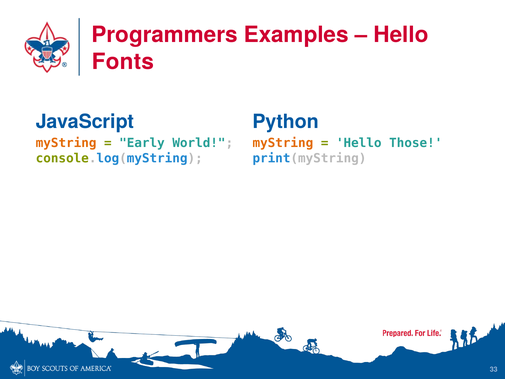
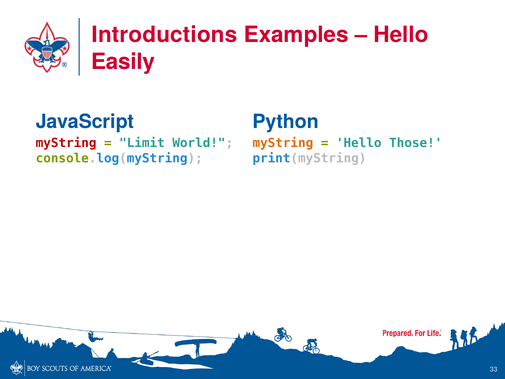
Programmers: Programmers -> Introductions (164, 35)
Fonts: Fonts -> Easily (123, 62)
myString colour: orange -> red (66, 143)
Early: Early -> Limit (142, 143)
